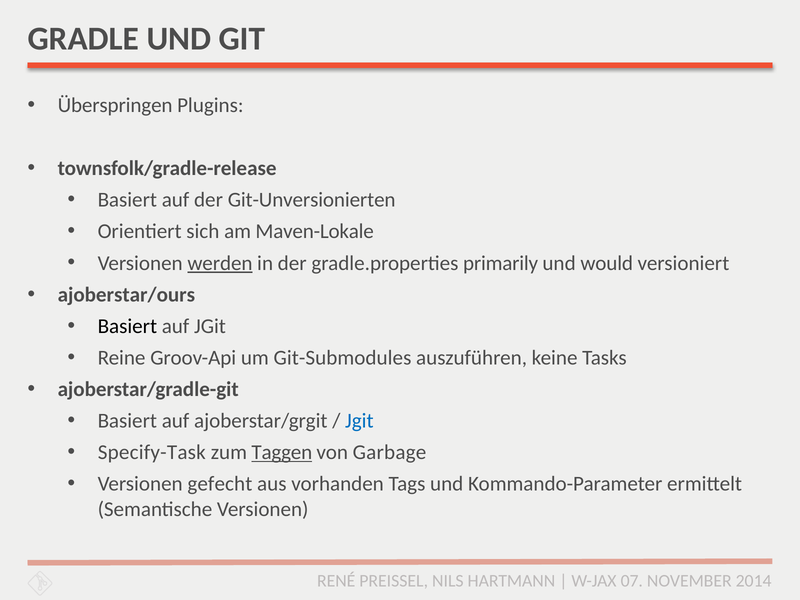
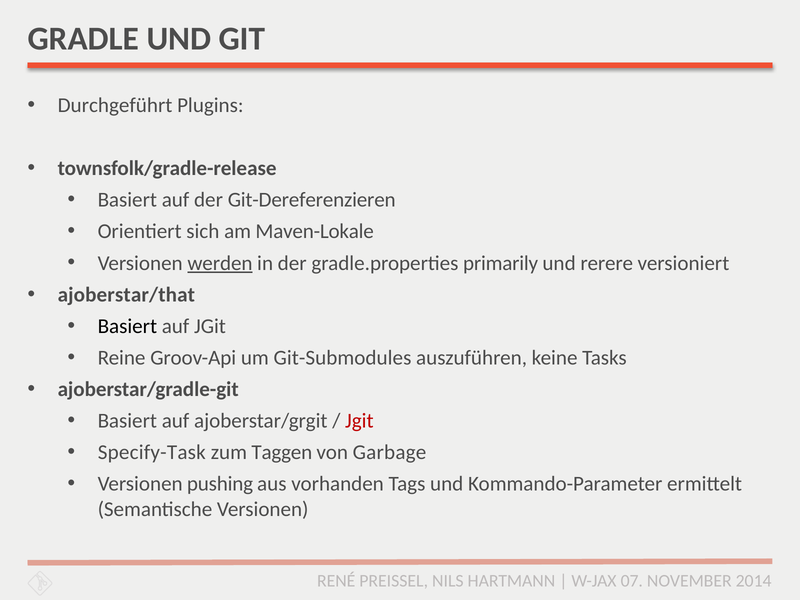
Überspringen: Überspringen -> Durchgeführt (115, 105)
Git-Unversionierten: Git-Unversionierten -> Git-Dereferenzieren (312, 200)
would: would -> rerere (607, 263)
ajoberstar/ours: ajoberstar/ours -> ajoberstar/that (126, 295)
Jgit colour: blue -> red (359, 421)
Taggen underline: present -> none (282, 452)
gefecht: gefecht -> pushing (220, 484)
